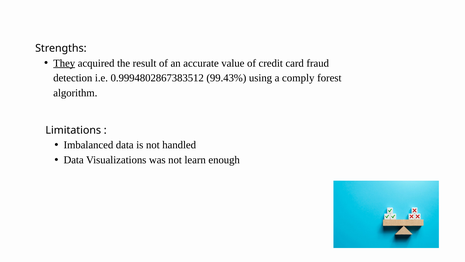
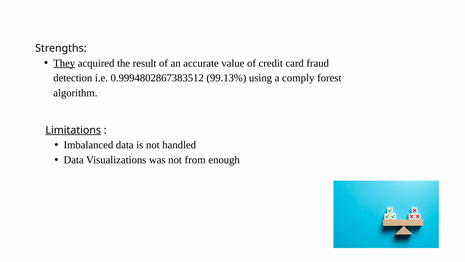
99.43%: 99.43% -> 99.13% (226, 78)
Limitations underline: none -> present (73, 130)
learn: learn -> from (195, 160)
